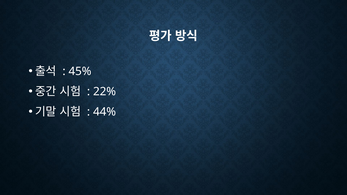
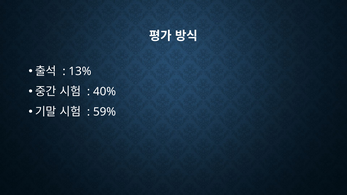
45%: 45% -> 13% (80, 71)
22%: 22% -> 40% (104, 92)
44%: 44% -> 59% (104, 112)
